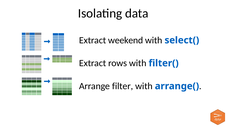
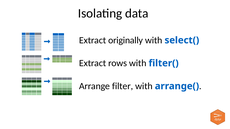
weekend: weekend -> originally (126, 40)
